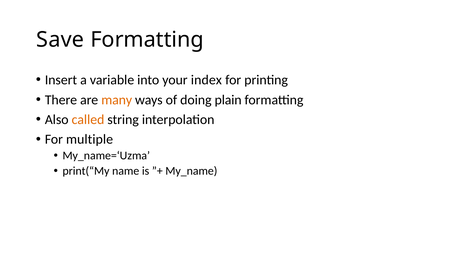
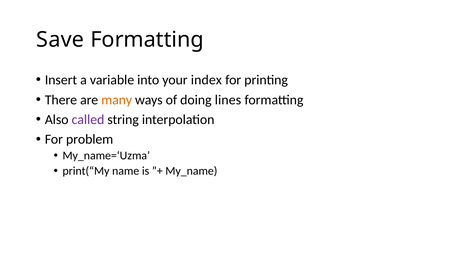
plain: plain -> lines (228, 100)
called colour: orange -> purple (88, 119)
multiple: multiple -> problem (90, 139)
